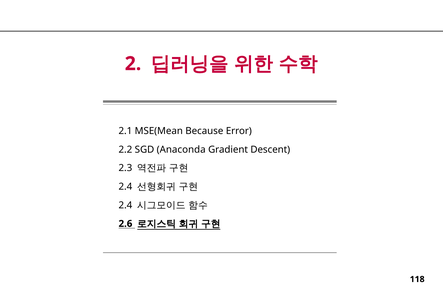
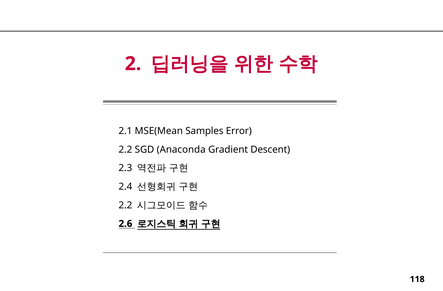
Because: Because -> Samples (204, 131)
2.4: 2.4 -> 2.2 (125, 205)
